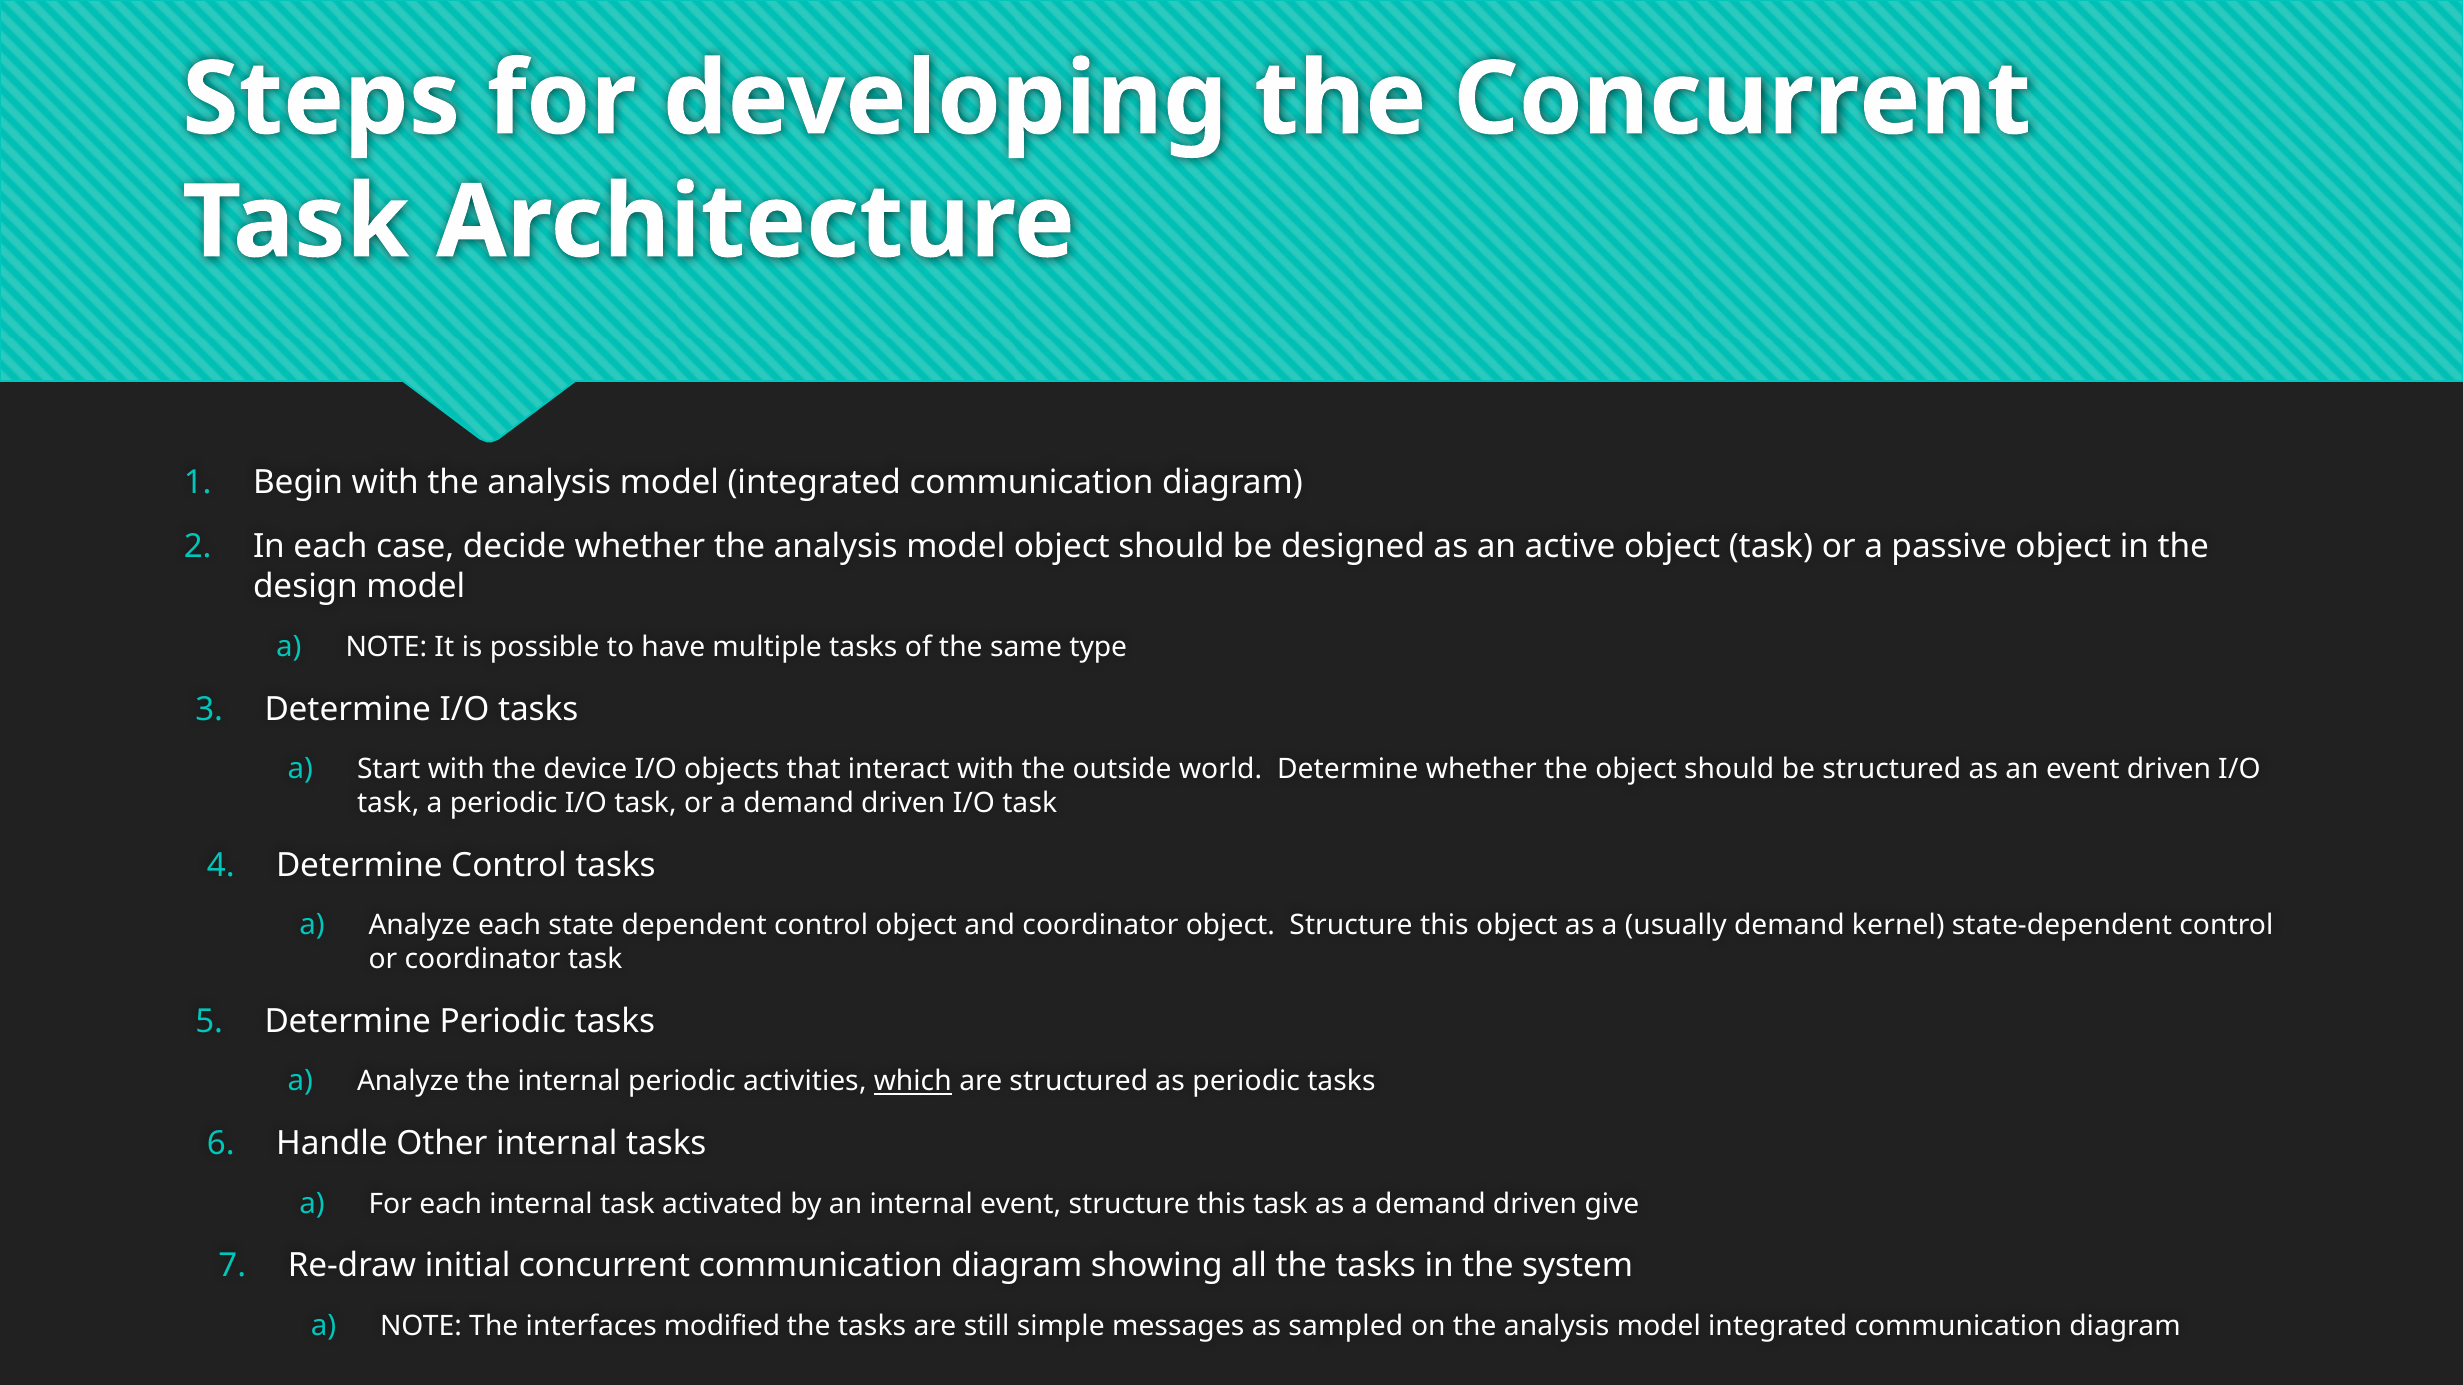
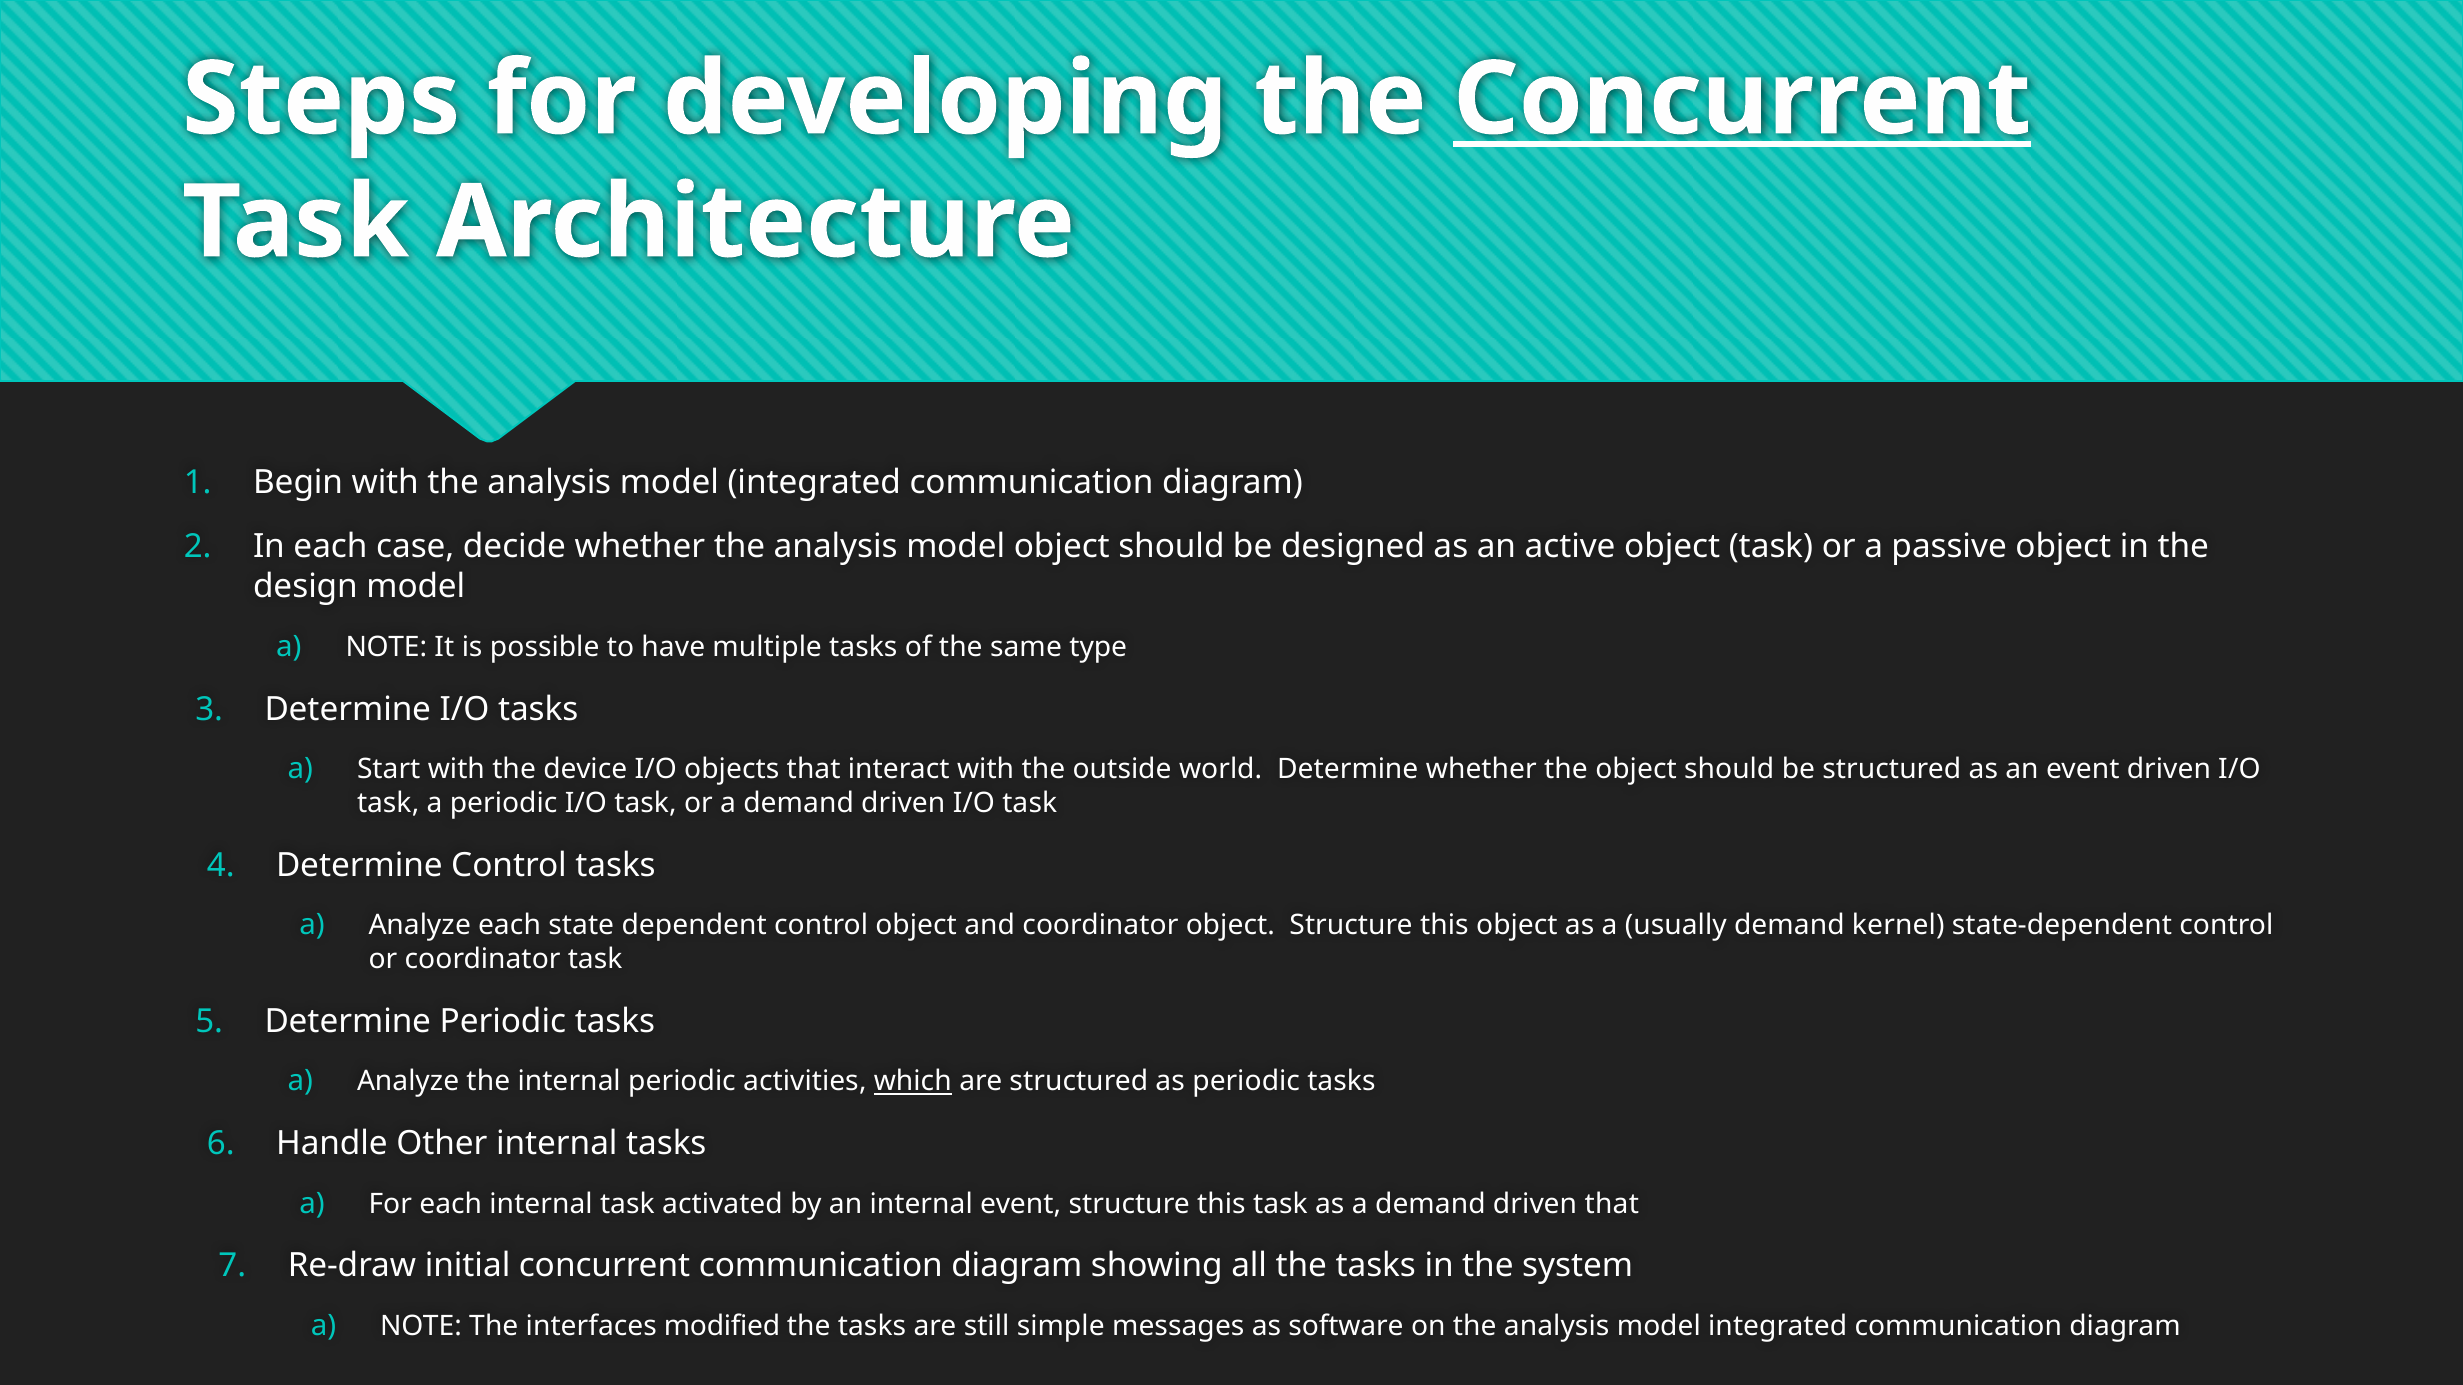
Concurrent underline: none -> present (1742, 100)
driven give: give -> that (1612, 1204)
sampled: sampled -> software (1346, 1326)
